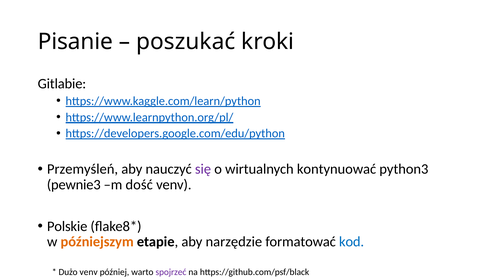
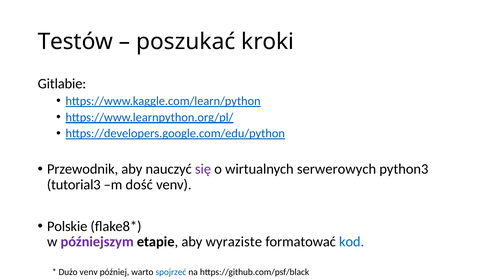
Pisanie: Pisanie -> Testów (75, 42)
Przemyśleń: Przemyśleń -> Przewodnik (83, 169)
kontynuować: kontynuować -> serwerowych (337, 169)
pewnie3: pewnie3 -> tutorial3 (74, 184)
późniejszym colour: orange -> purple (97, 241)
narzędzie: narzędzie -> wyraziste (234, 241)
spojrzeć colour: purple -> blue (171, 272)
